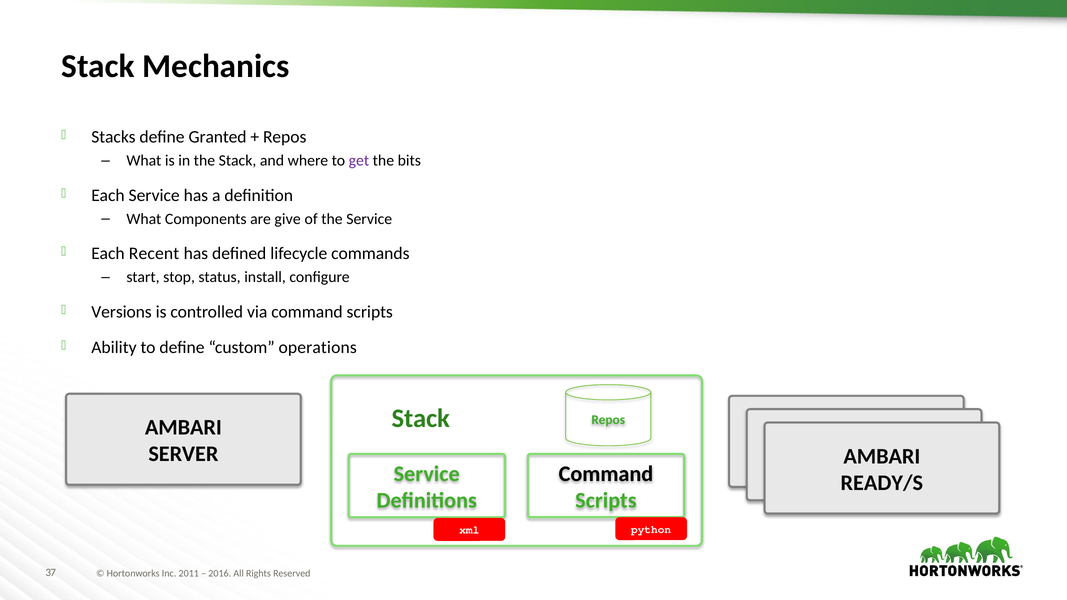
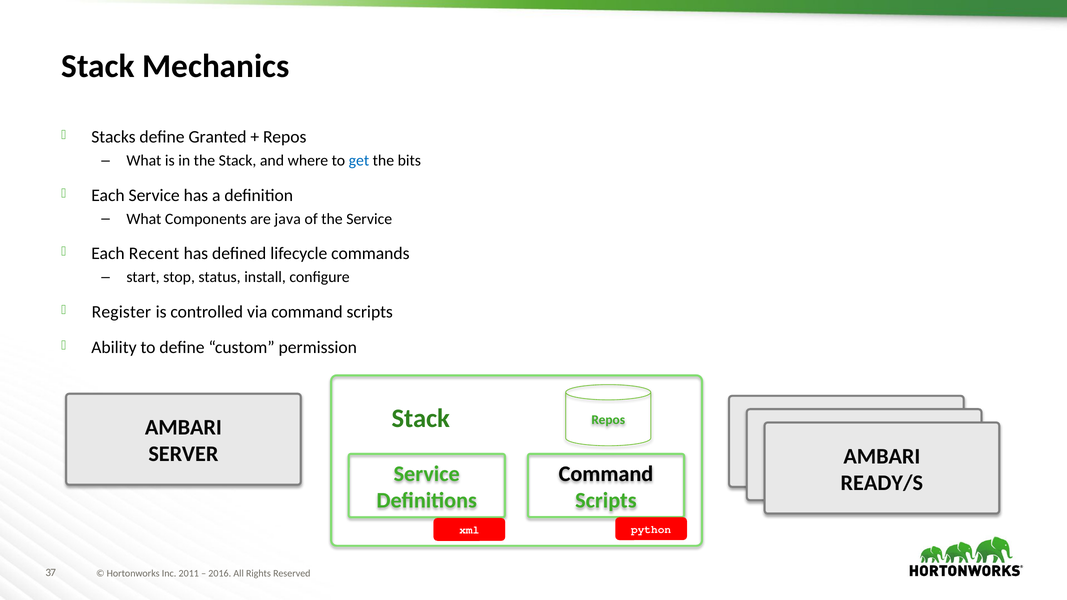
get colour: purple -> blue (359, 161)
give: give -> java (288, 219)
Versions: Versions -> Register (121, 312)
operations: operations -> permission (318, 348)
